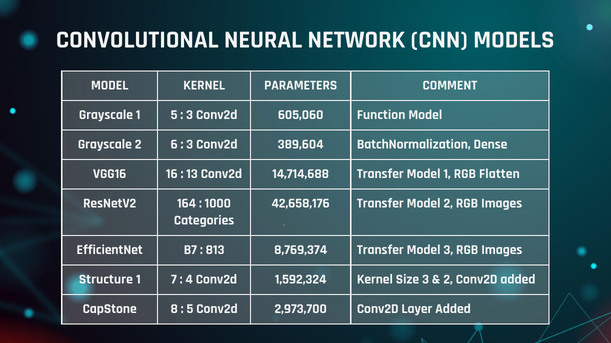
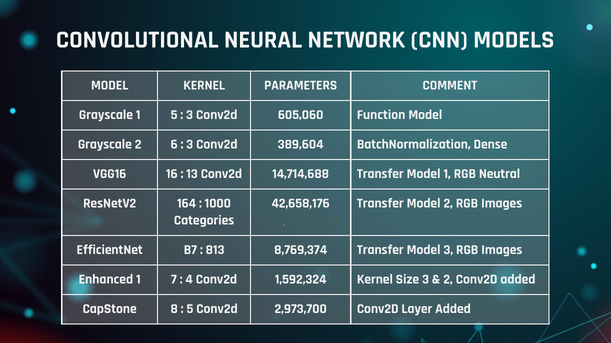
Flatten: Flatten -> Neutral (500, 174)
Structure: Structure -> Enhanced (106, 280)
